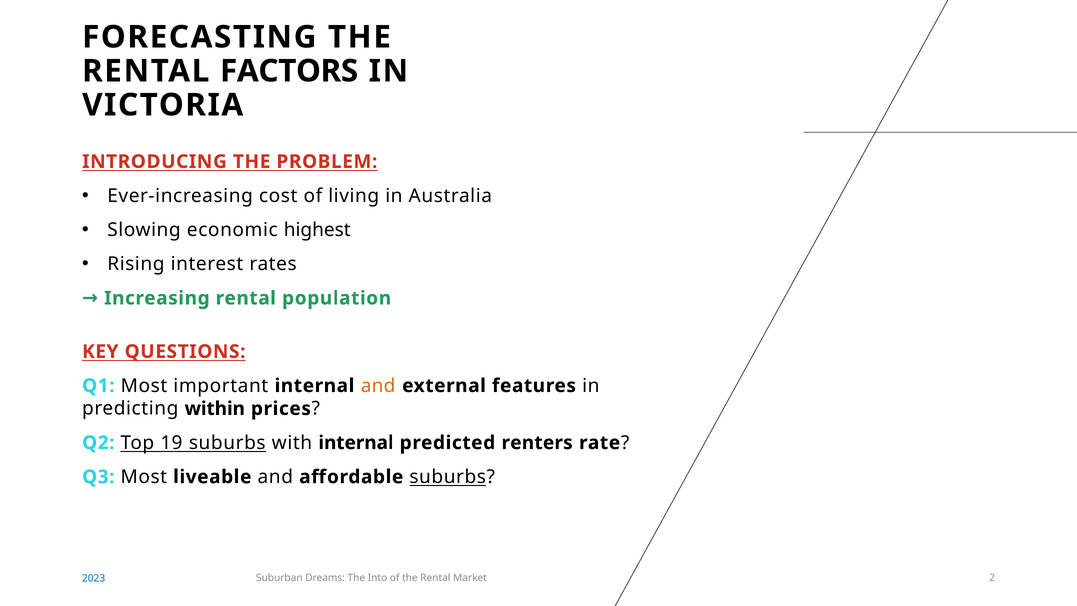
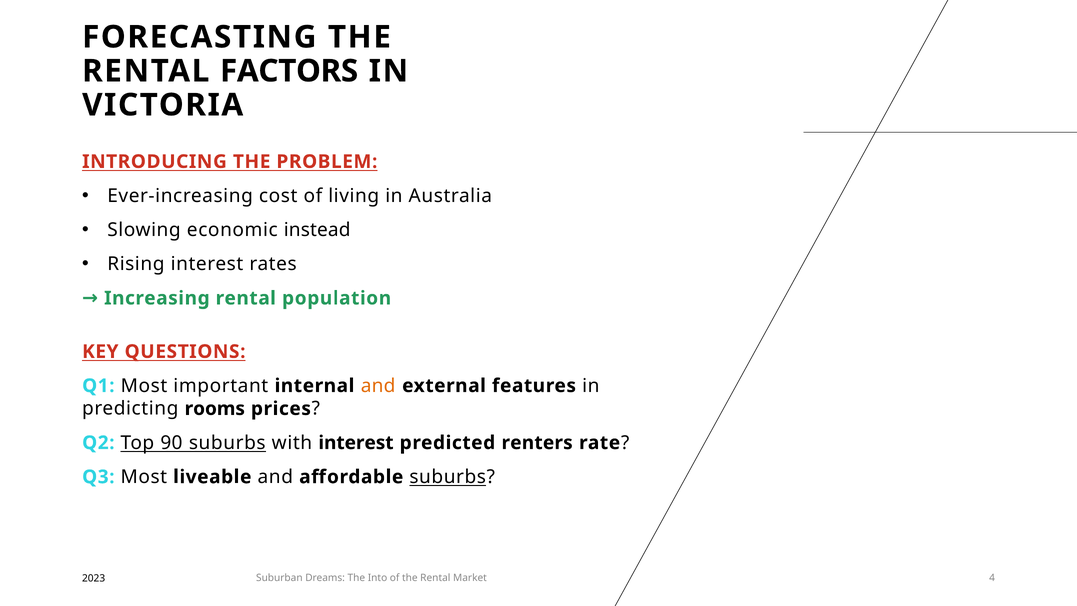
highest: highest -> instead (317, 230)
within: within -> rooms (215, 409)
19: 19 -> 90 (171, 443)
with internal: internal -> interest (356, 443)
2: 2 -> 4 (992, 578)
2023 colour: blue -> black (94, 578)
